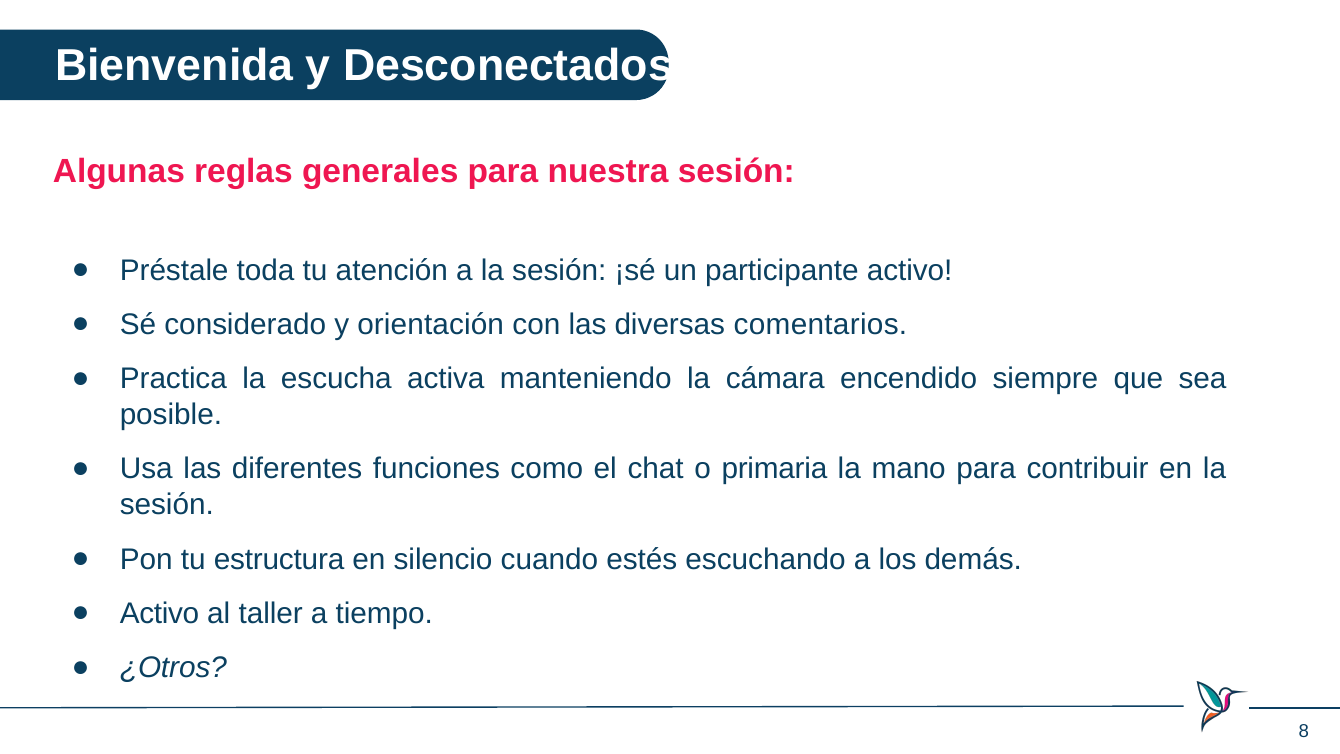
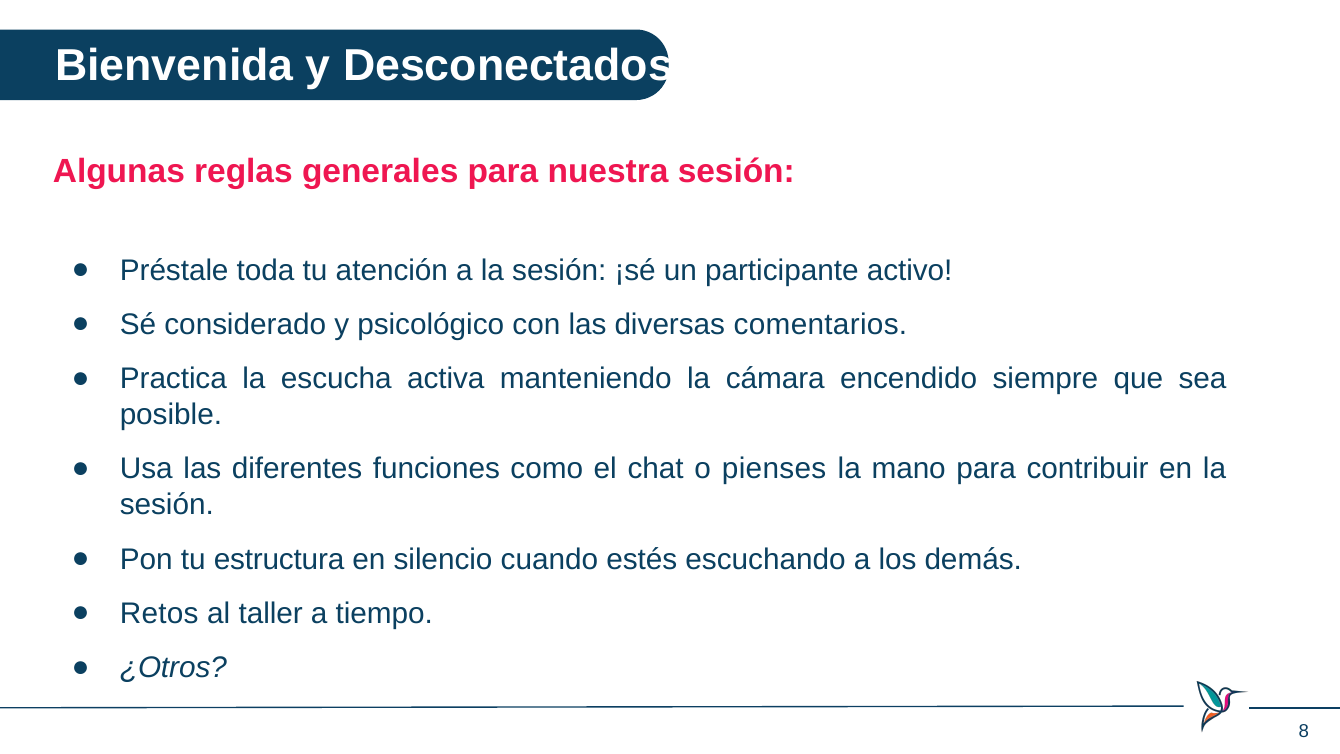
orientación: orientación -> psicológico (431, 325)
primaria: primaria -> pienses (774, 469)
Activo: Activo -> Retos (159, 613)
